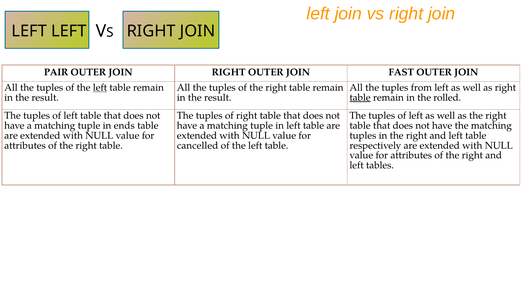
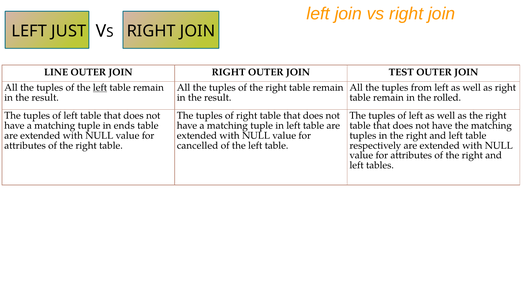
LEFT LEFT: LEFT -> JUST (69, 31)
PAIR: PAIR -> LINE (56, 72)
FAST: FAST -> TEST (401, 72)
table underline: present -> none (360, 98)
